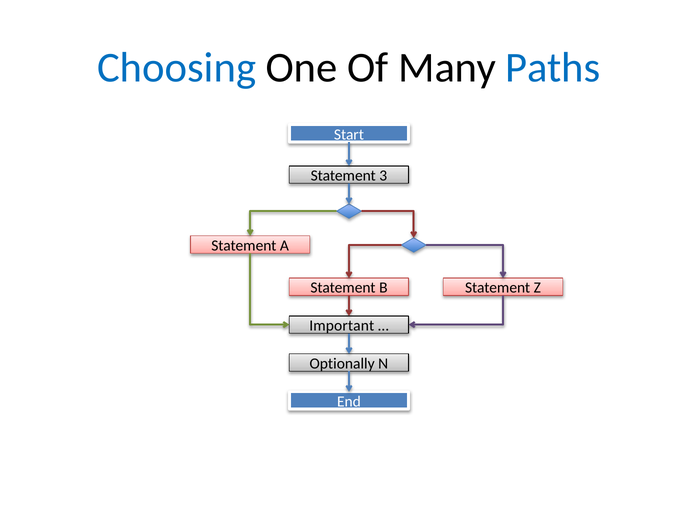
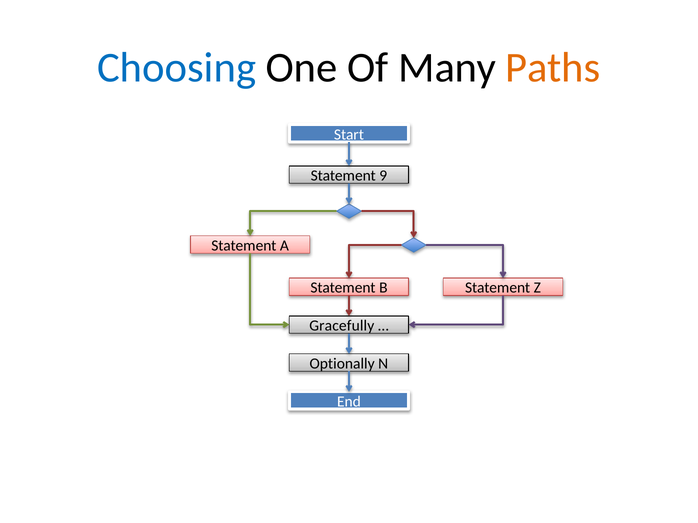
Paths colour: blue -> orange (553, 68)
3: 3 -> 9 (383, 176)
Important: Important -> Gracefully (342, 326)
